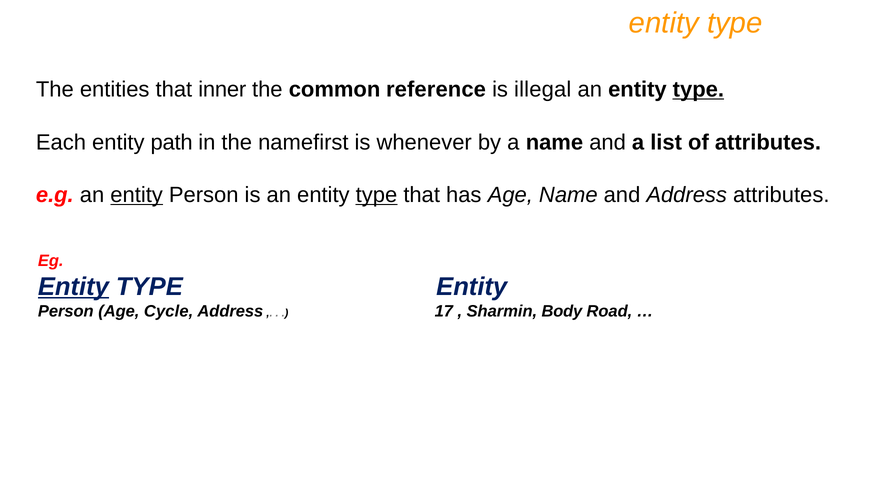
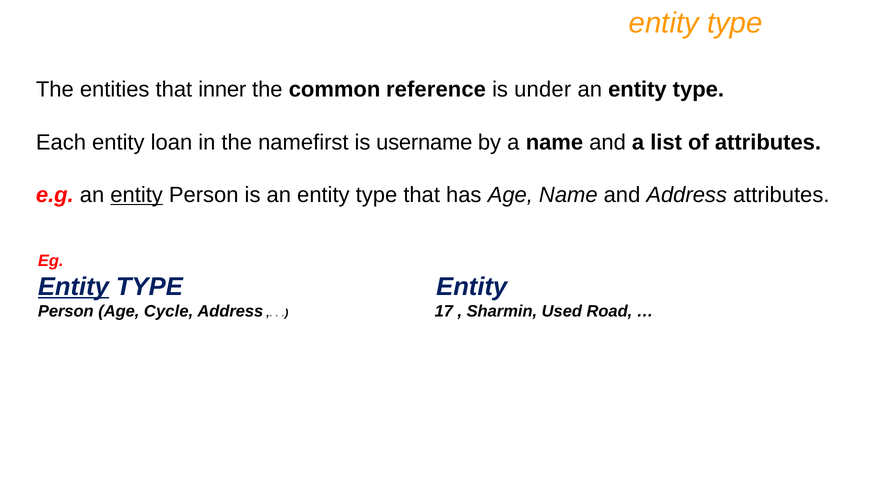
illegal: illegal -> under (543, 89)
type underline: present -> none (698, 89)
path: path -> loan (171, 142)
whenever: whenever -> username (424, 142)
type underline: present -> none (377, 195)
Body: Body -> Used (562, 311)
